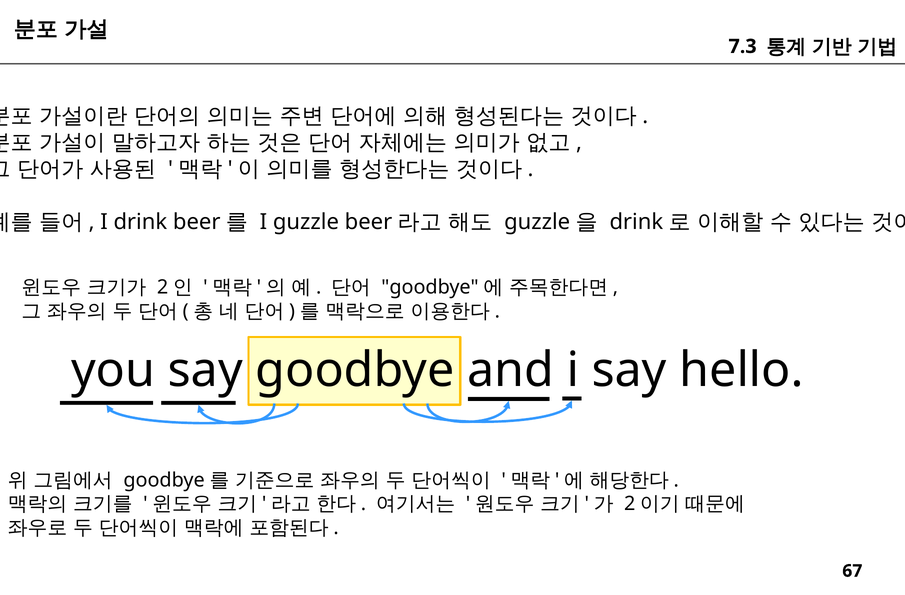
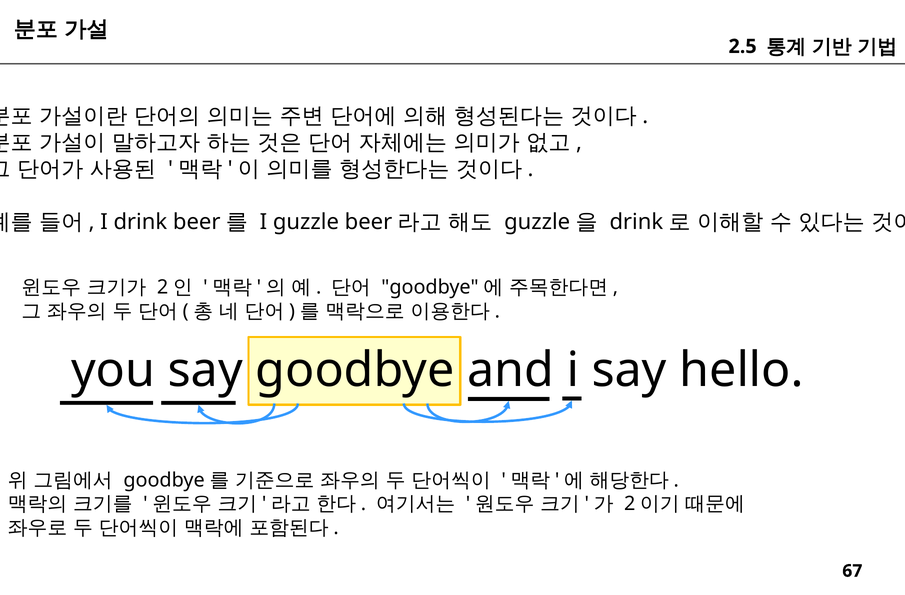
7.3: 7.3 -> 2.5 (743, 46)
